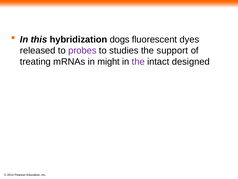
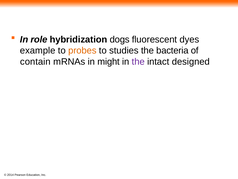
this: this -> role (39, 39)
released: released -> example (38, 50)
probes colour: purple -> orange (82, 50)
support: support -> bacteria (172, 50)
treating: treating -> contain (35, 62)
